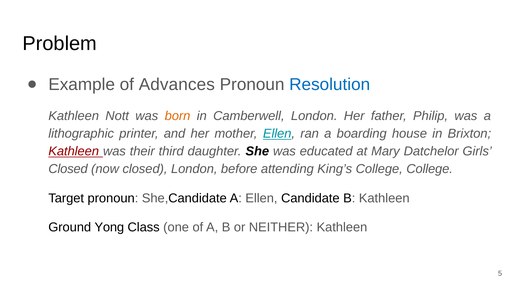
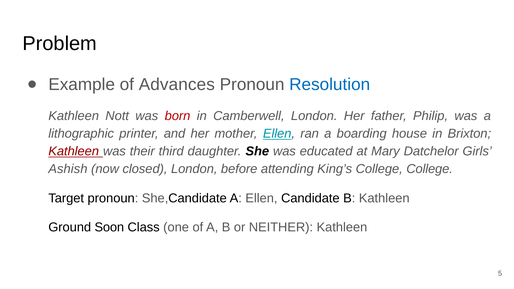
born colour: orange -> red (178, 116)
Closed: Closed -> Ashish (68, 169)
Yong: Yong -> Soon (109, 227)
